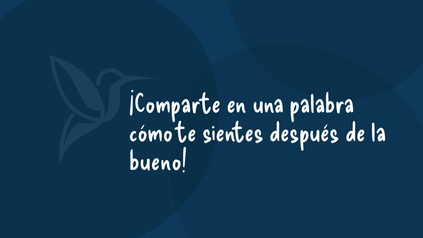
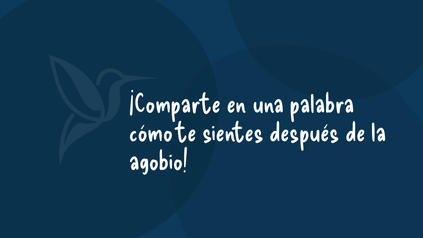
bueno: bueno -> agobio (159, 161)
